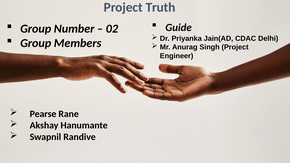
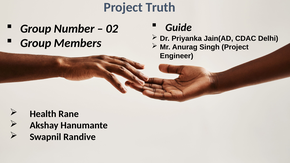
Pearse: Pearse -> Health (43, 114)
